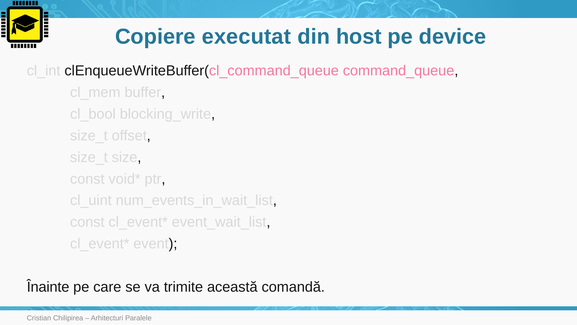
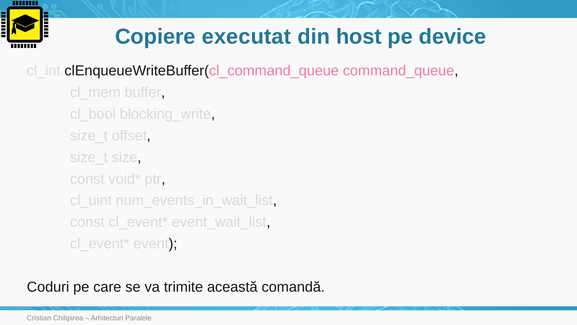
Înainte: Înainte -> Coduri (48, 287)
